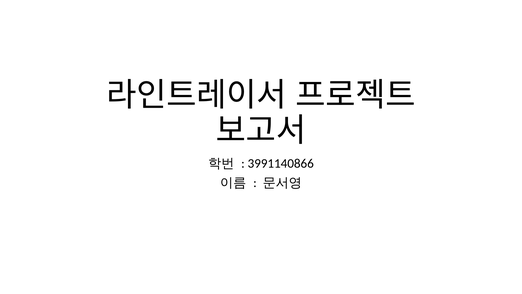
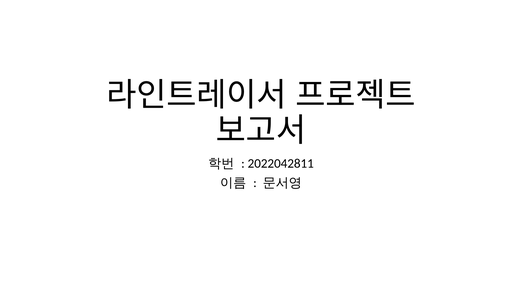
3991140866: 3991140866 -> 2022042811 (281, 163)
